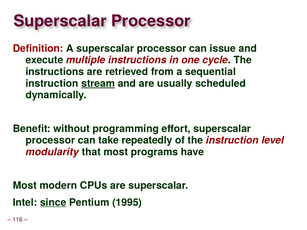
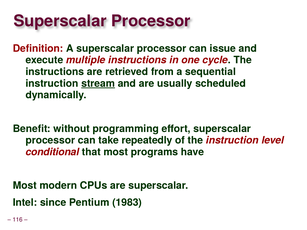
modularity: modularity -> conditional (52, 152)
since underline: present -> none (53, 203)
1995: 1995 -> 1983 (127, 203)
